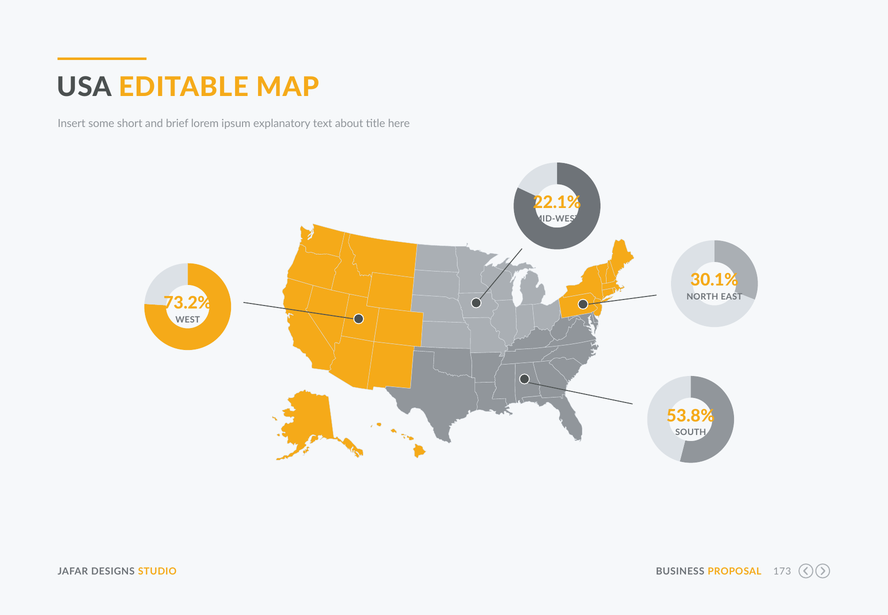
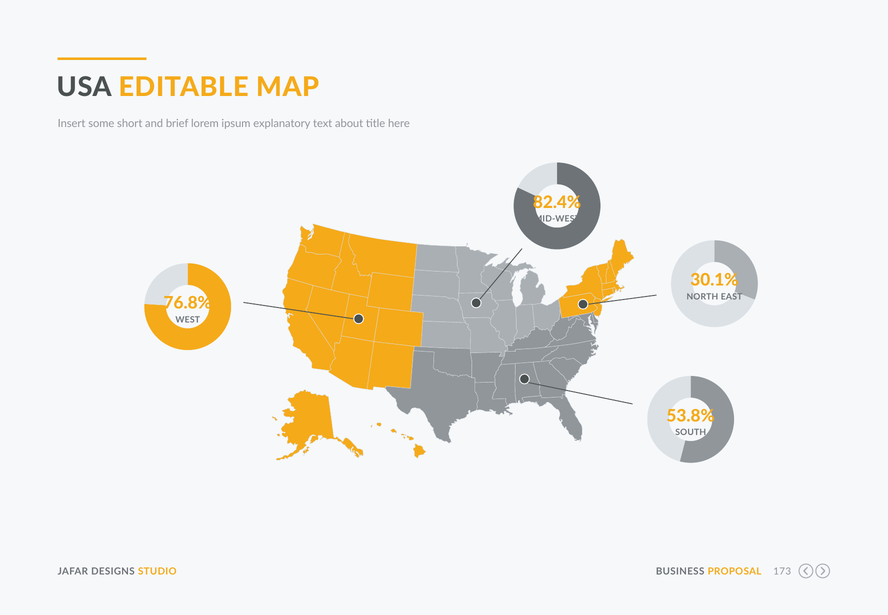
22.1%: 22.1% -> 82.4% (557, 202)
73.2%: 73.2% -> 76.8% (188, 303)
